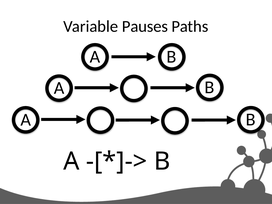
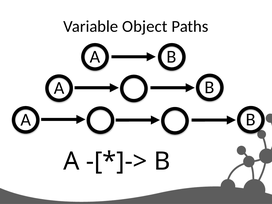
Pauses: Pauses -> Object (145, 26)
